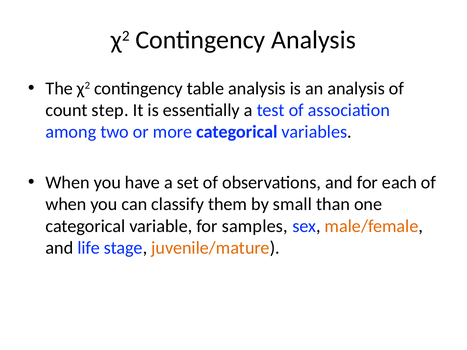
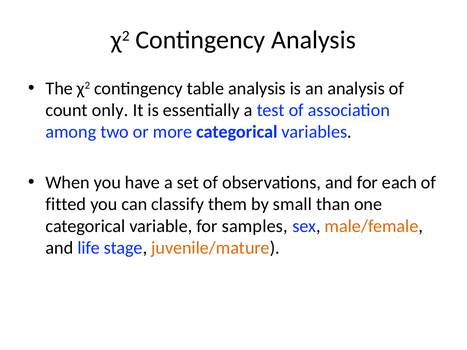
step: step -> only (110, 110)
when: when -> fitted (66, 204)
